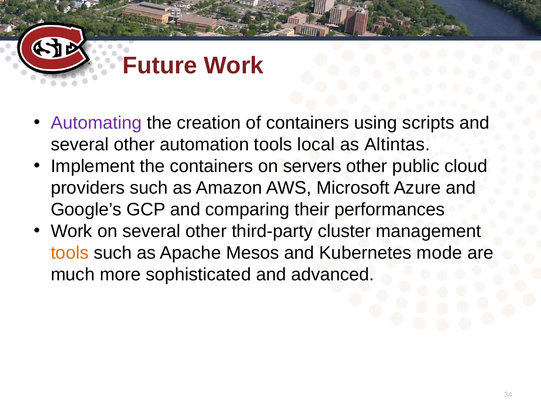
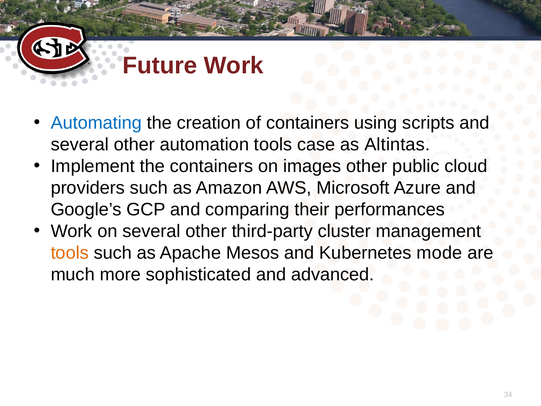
Automating colour: purple -> blue (96, 123)
local: local -> case (316, 145)
servers: servers -> images (312, 166)
